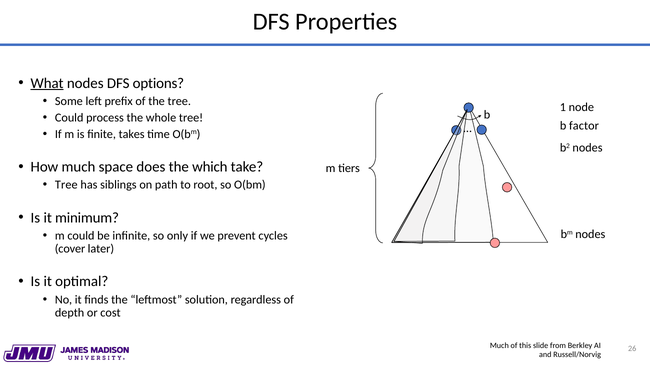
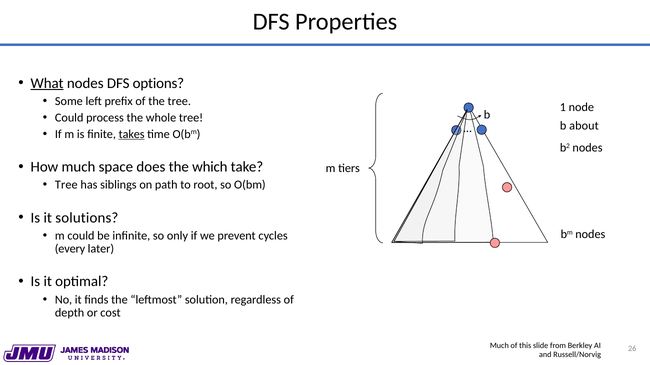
factor: factor -> about (584, 126)
takes underline: none -> present (132, 134)
minimum: minimum -> solutions (87, 218)
cover: cover -> every (70, 249)
